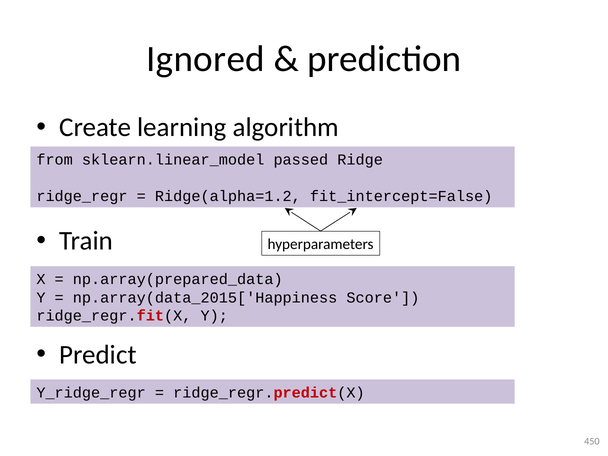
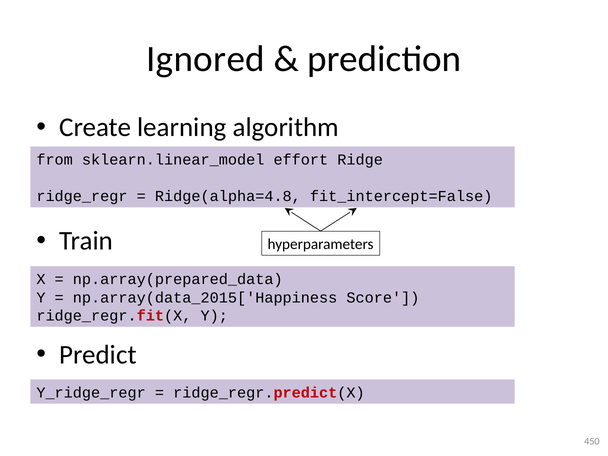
passed: passed -> effort (301, 160)
Ridge(alpha=1.2: Ridge(alpha=1.2 -> Ridge(alpha=4.8 (228, 196)
